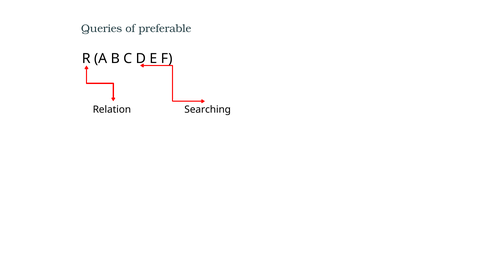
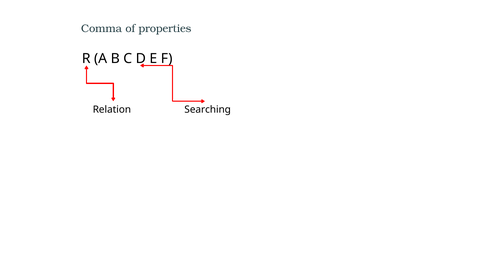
Queries: Queries -> Comma (102, 29)
preferable: preferable -> properties (165, 29)
